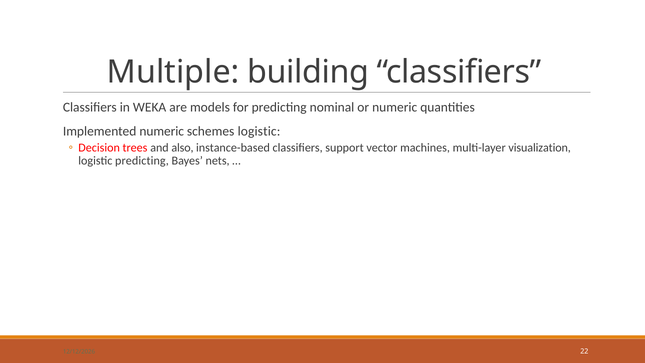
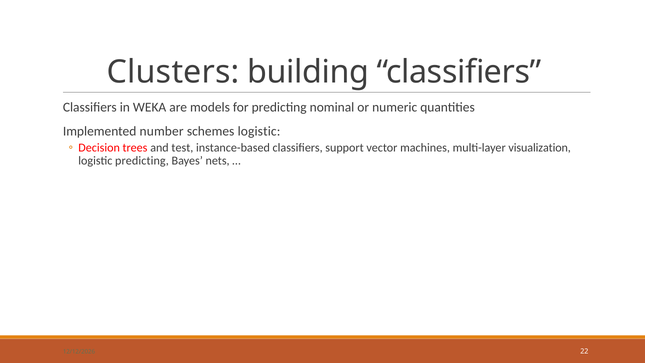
Multiple: Multiple -> Clusters (173, 72)
Implemented numeric: numeric -> number (162, 131)
also: also -> test (182, 148)
